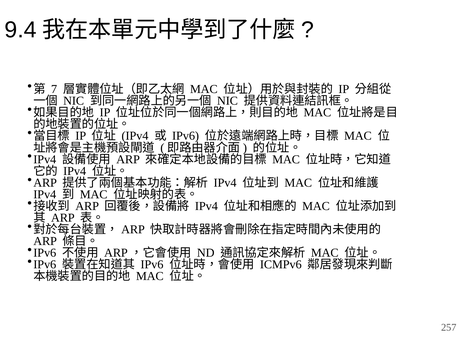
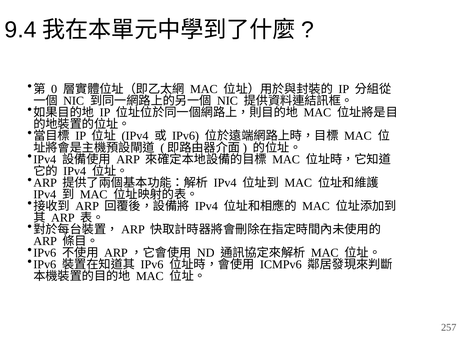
7: 7 -> 0 (54, 89)
